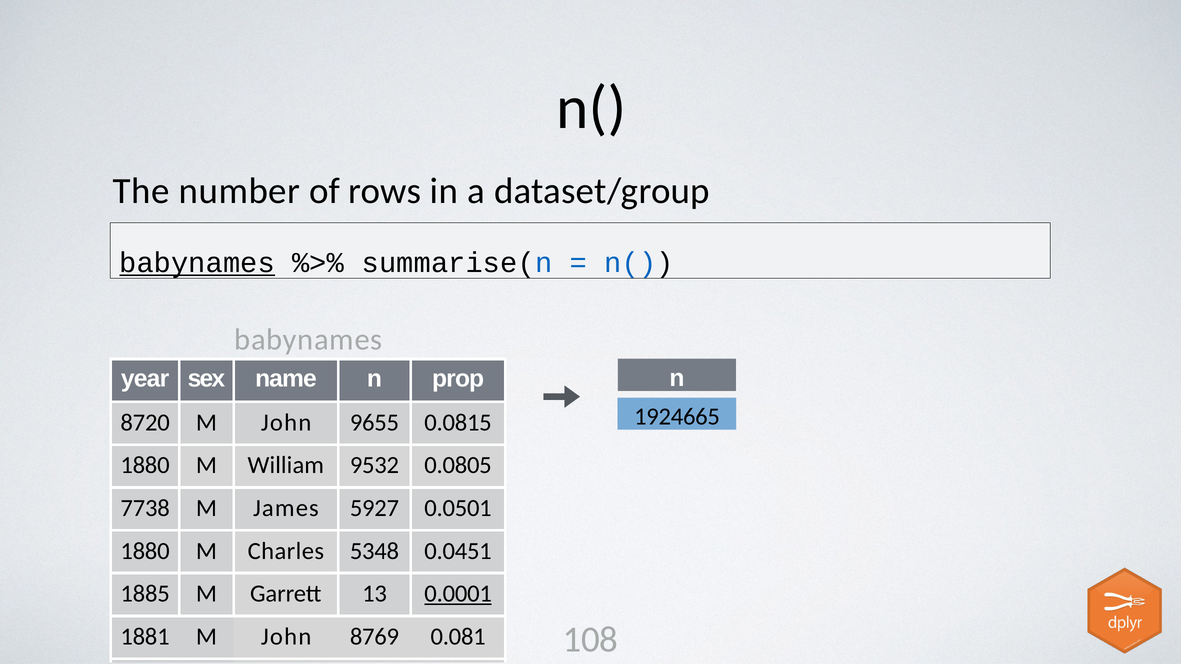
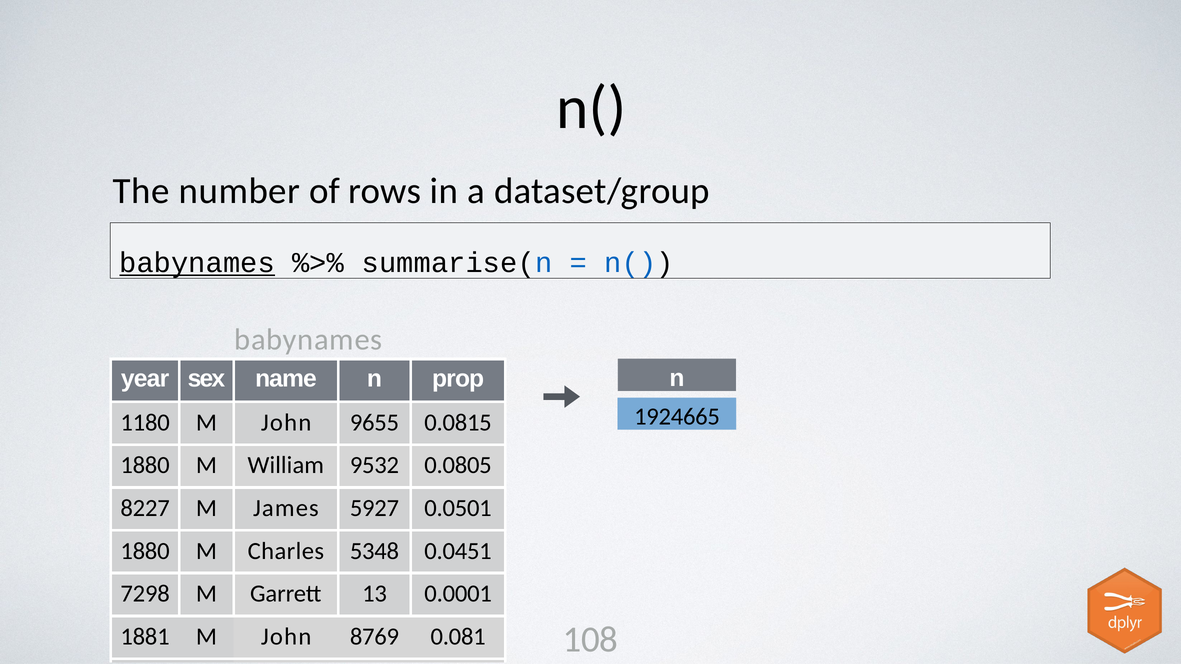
8720: 8720 -> 1180 (145, 423)
7738: 7738 -> 8227 (145, 509)
1885: 1885 -> 7298 (145, 594)
0.0001 underline: present -> none (458, 594)
